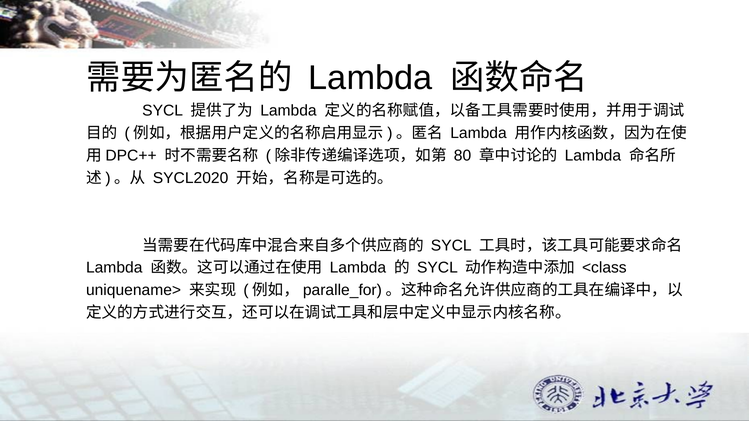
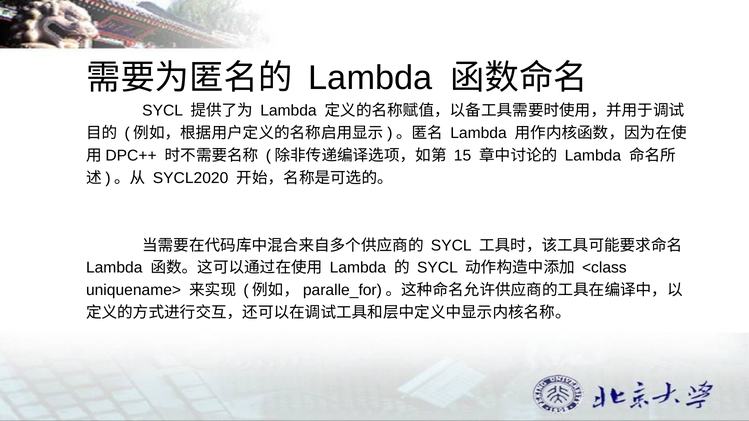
80: 80 -> 15 (463, 156)
